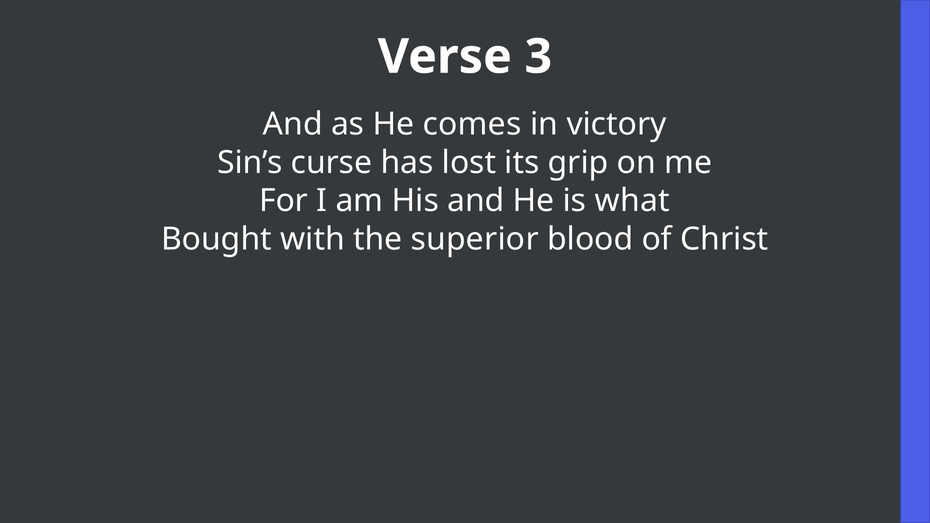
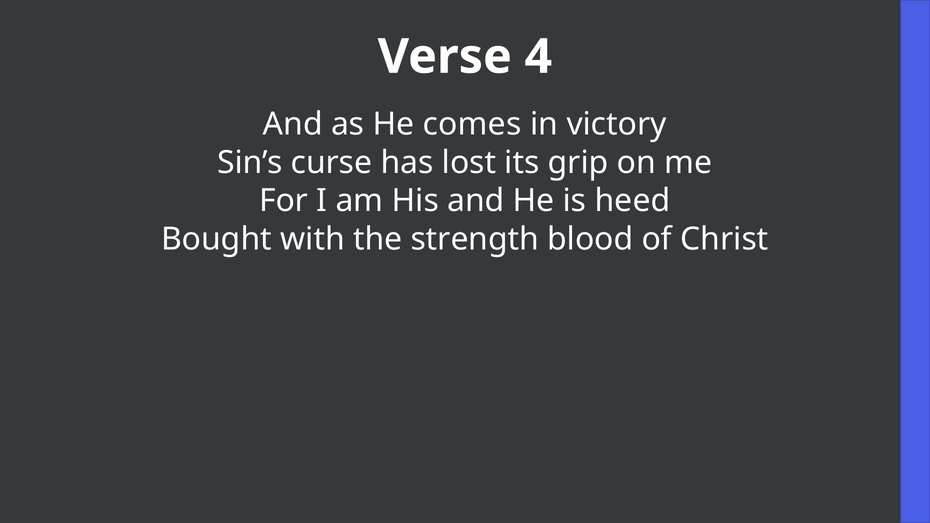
3: 3 -> 4 (538, 57)
what: what -> heed (632, 201)
superior: superior -> strength (475, 239)
